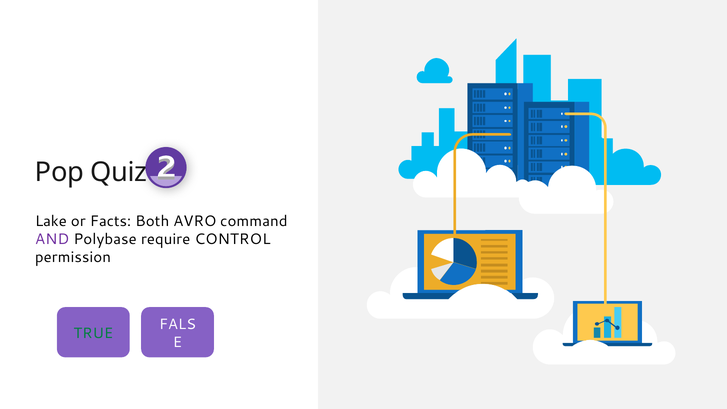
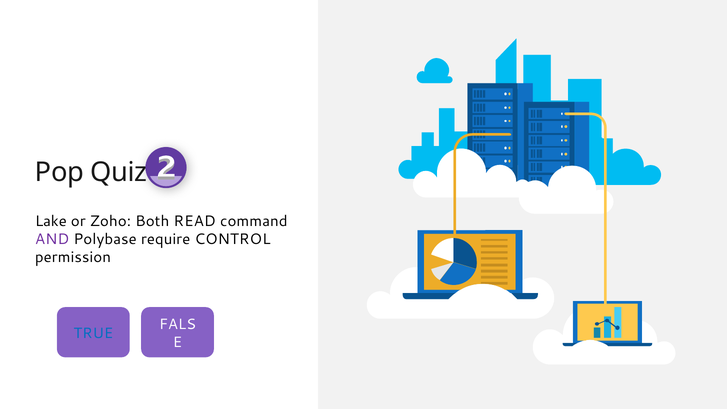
Facts: Facts -> Zoho (110, 221)
AVRO: AVRO -> READ (195, 221)
TRUE colour: green -> blue (93, 333)
